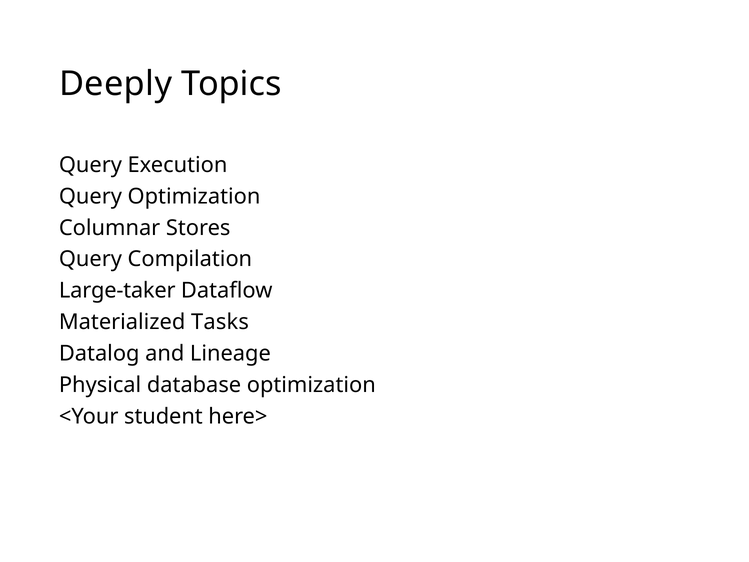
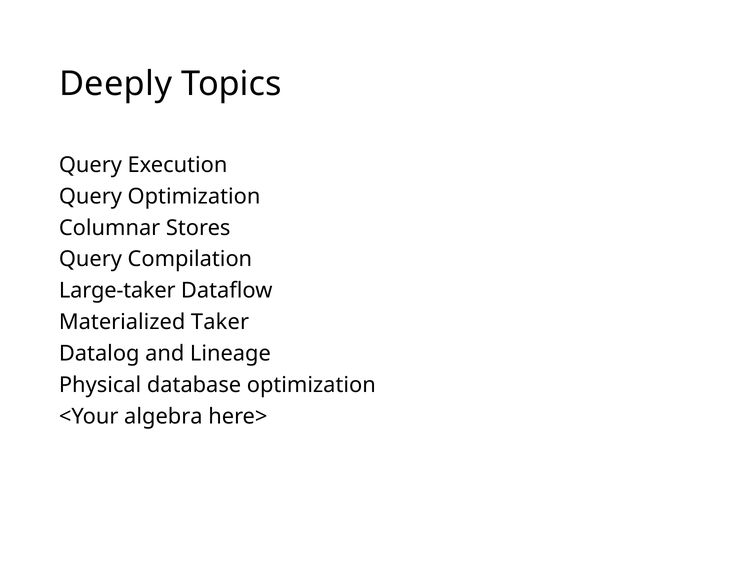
Tasks: Tasks -> Taker (220, 322)
student: student -> algebra (163, 416)
